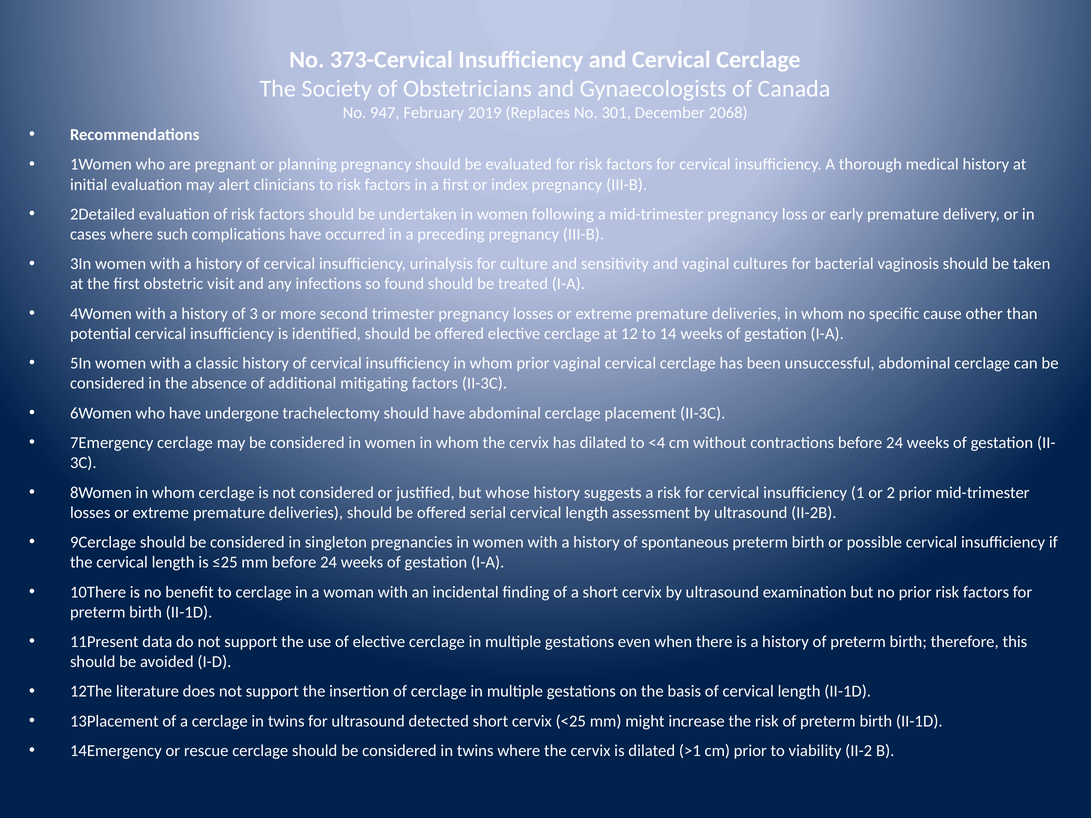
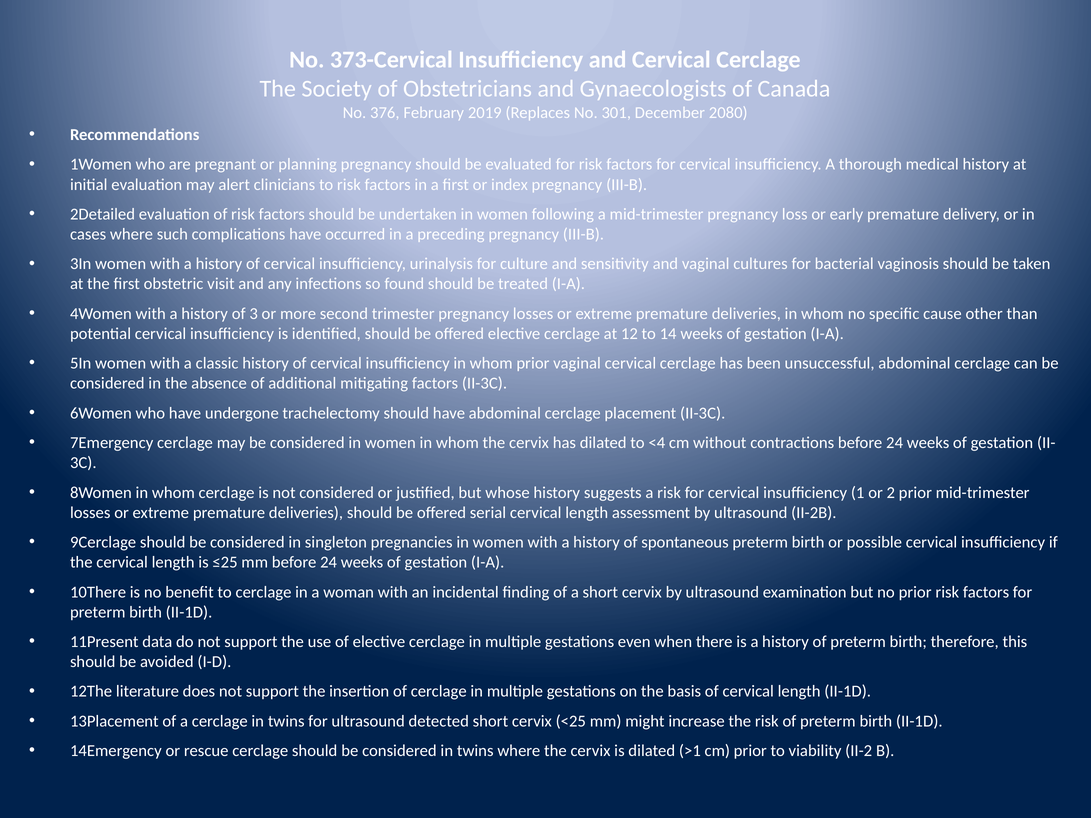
947: 947 -> 376 (385, 113)
2068: 2068 -> 2080 (728, 113)
